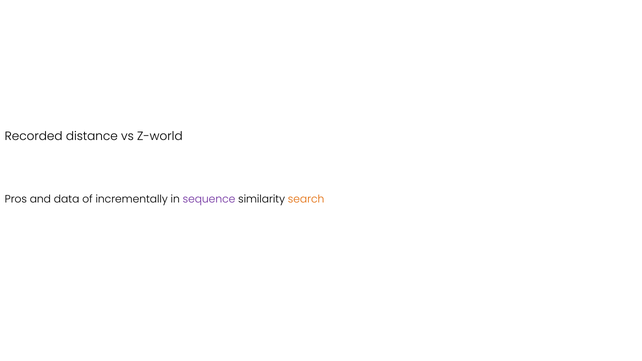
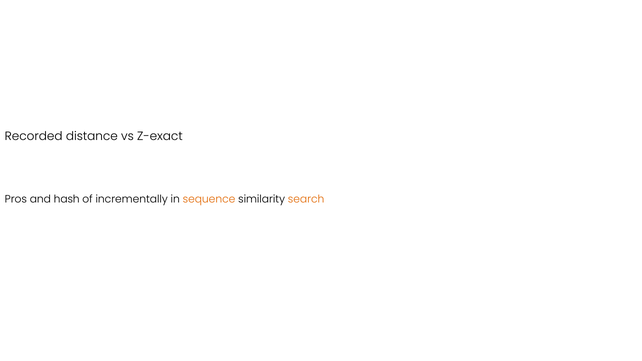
Z-world: Z-world -> Z-exact (160, 136)
data: data -> hash (67, 199)
sequence colour: purple -> orange (209, 199)
